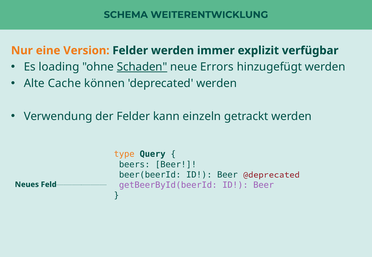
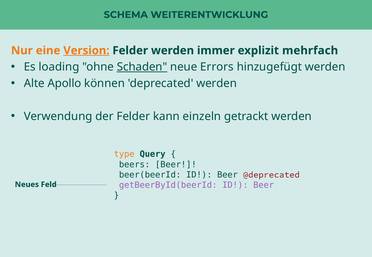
Version underline: none -> present (86, 51)
verfügbar: verfügbar -> mehrfach (310, 51)
Cache: Cache -> Apollo (64, 84)
